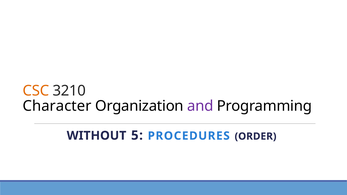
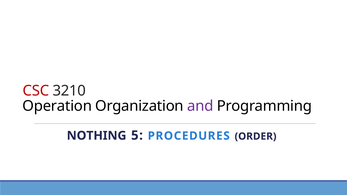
CSC colour: orange -> red (36, 91)
Character: Character -> Operation (57, 106)
WITHOUT: WITHOUT -> NOTHING (97, 136)
